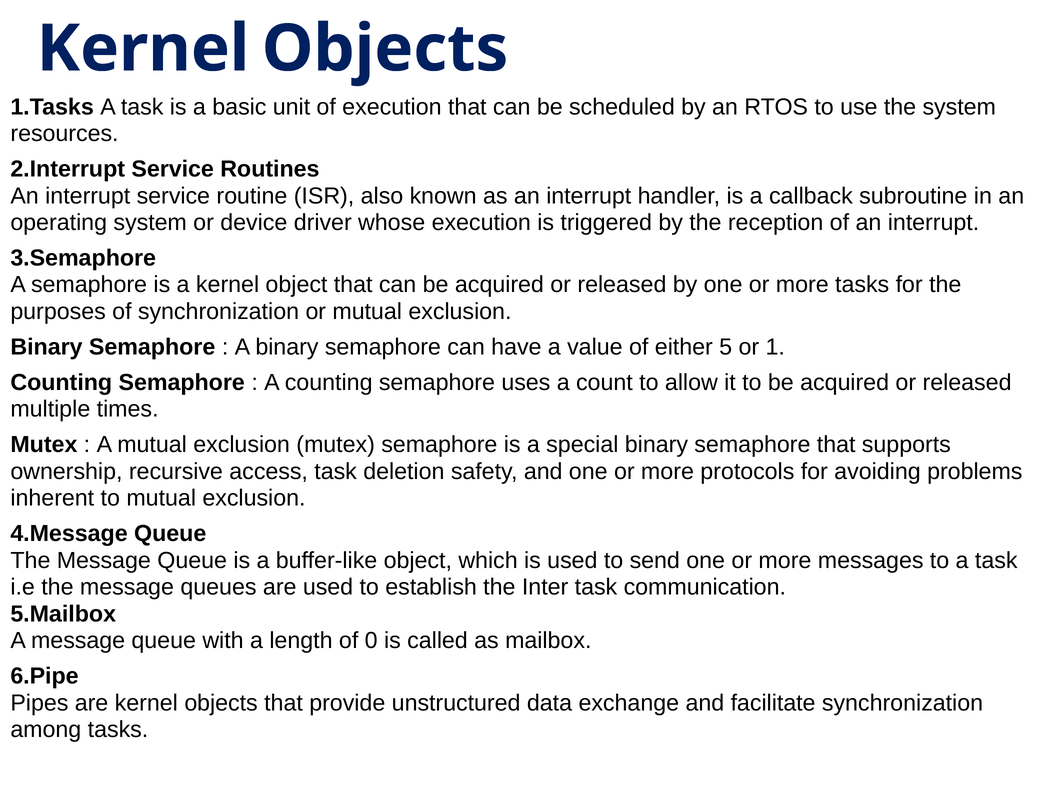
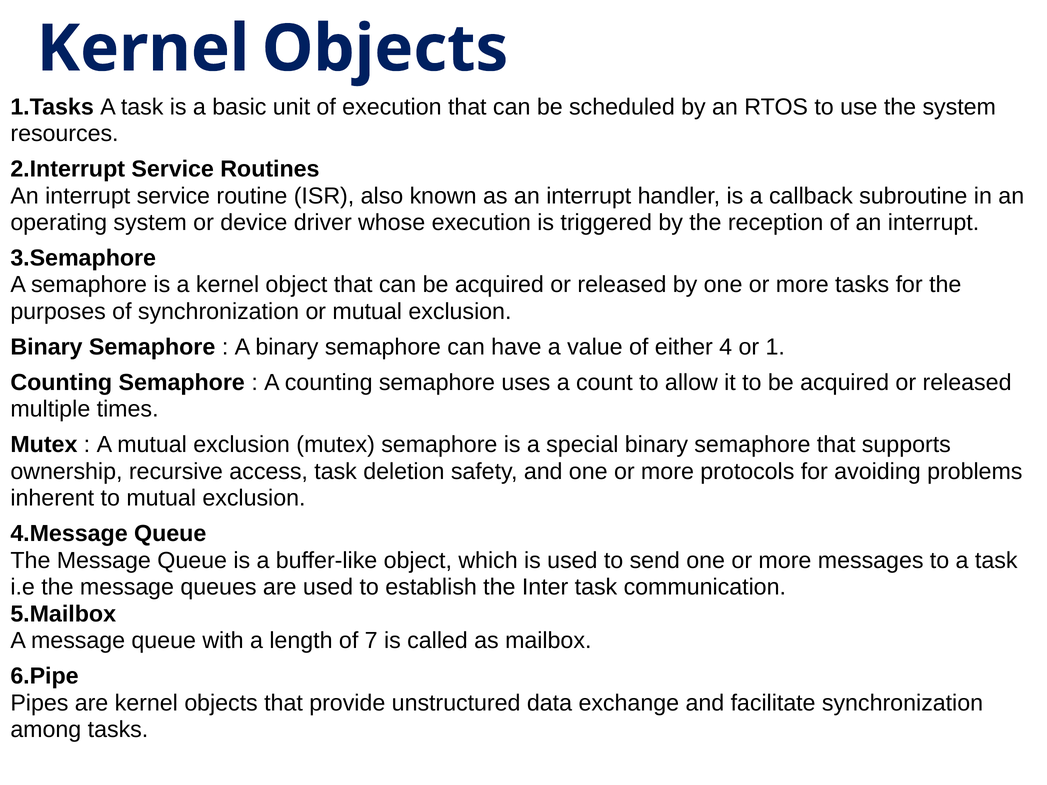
5: 5 -> 4 (726, 347)
0: 0 -> 7 (371, 641)
